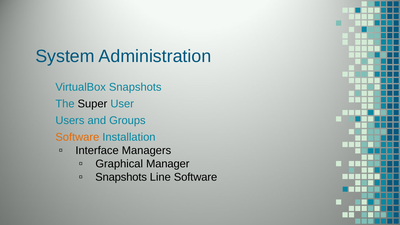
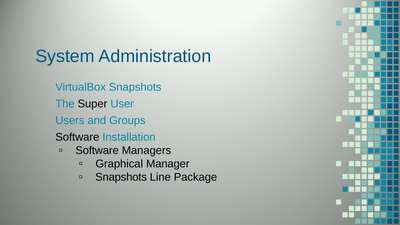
Software colour: orange -> black (77, 137)
Interface: Interface -> Software (97, 151)
Line Software: Software -> Package (196, 177)
